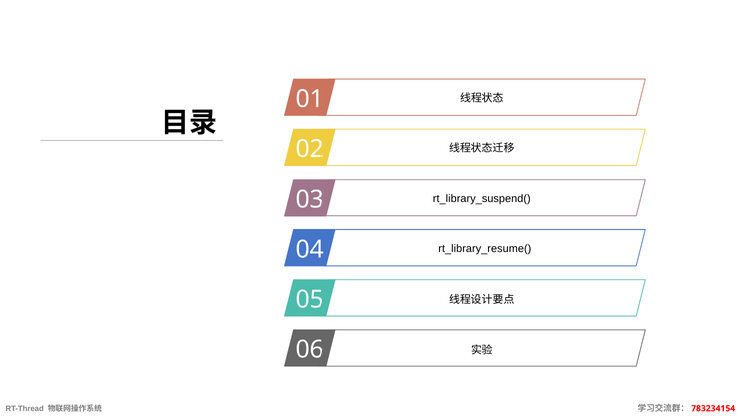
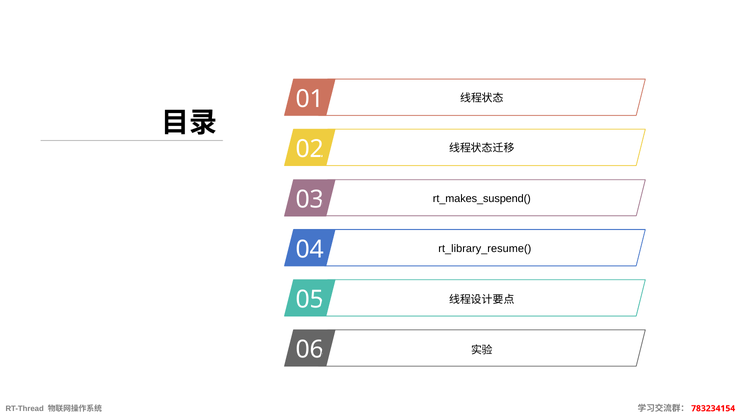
rt_library_suspend(: rt_library_suspend( -> rt_makes_suspend( (482, 199)
